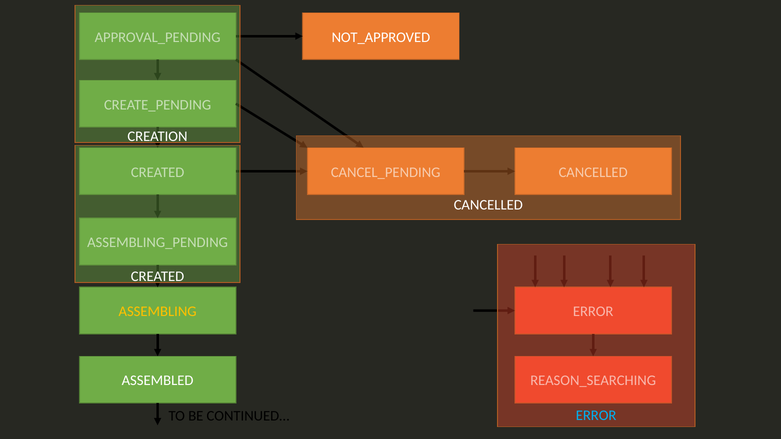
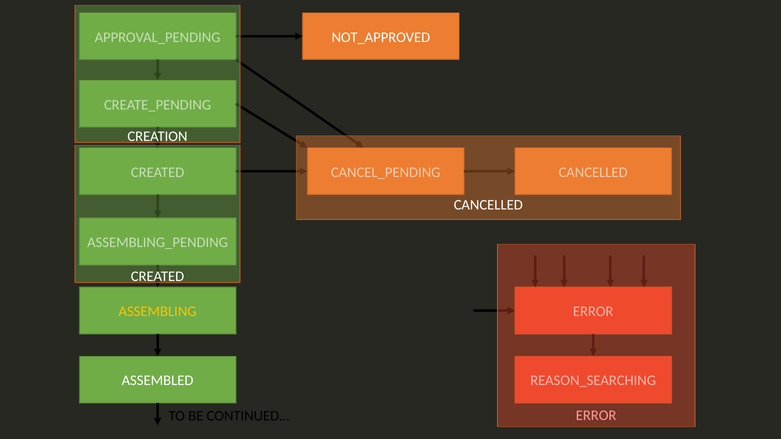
ERROR colour: light blue -> pink (596, 416)
